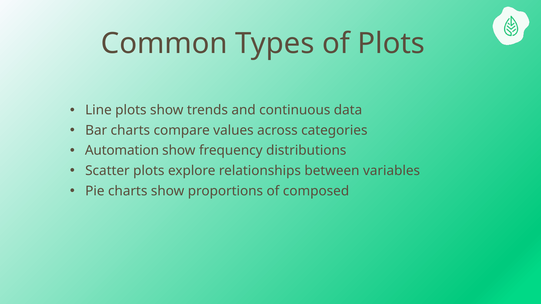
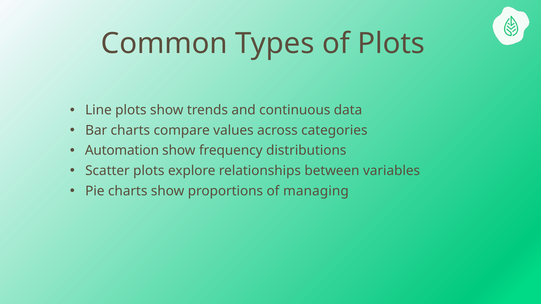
composed: composed -> managing (316, 191)
